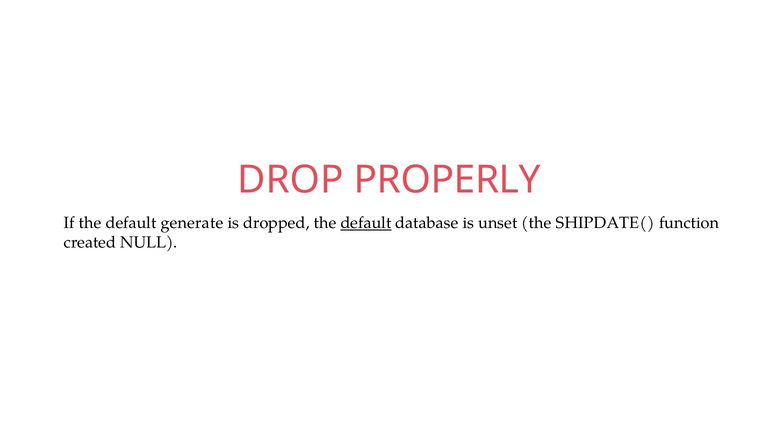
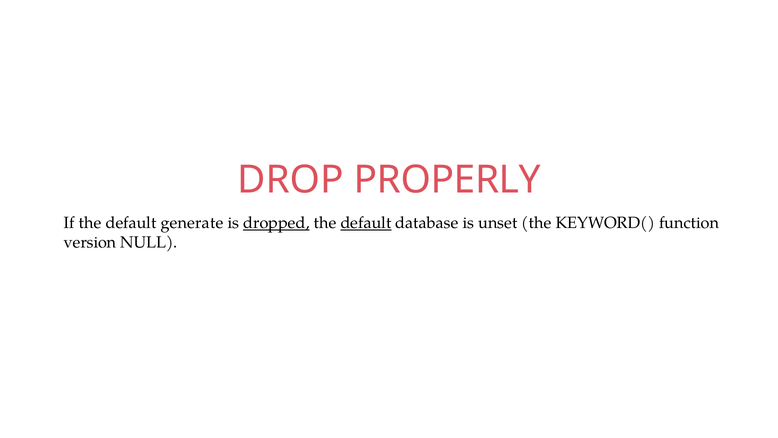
dropped underline: none -> present (276, 223)
SHIPDATE(: SHIPDATE( -> KEYWORD( (605, 223)
created: created -> version (90, 242)
